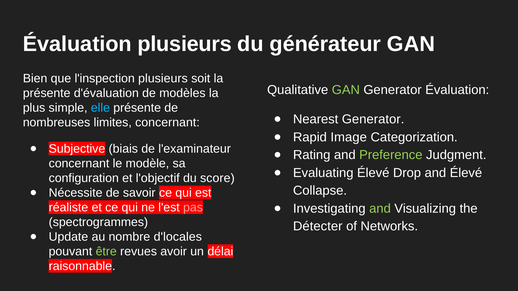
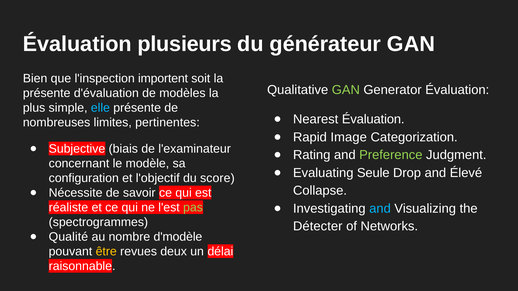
l'inspection plusieurs: plusieurs -> importent (163, 79)
Nearest Generator: Generator -> Évaluation (373, 119)
limites concernant: concernant -> pertinentes (167, 123)
Evaluating Élevé: Élevé -> Seule (373, 173)
pas colour: pink -> light green (193, 208)
and colour: light green -> light blue (380, 209)
Update: Update -> Qualité (68, 237)
d'locales: d'locales -> d'modèle (178, 237)
être colour: light green -> yellow (106, 252)
avoir: avoir -> deux (174, 252)
